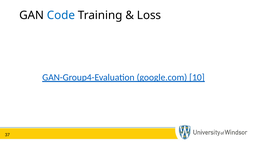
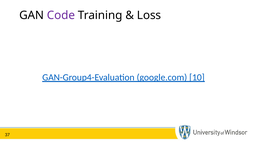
Code colour: blue -> purple (61, 15)
